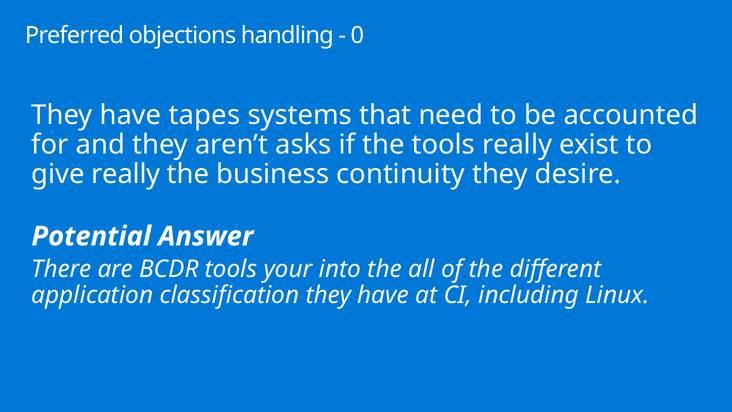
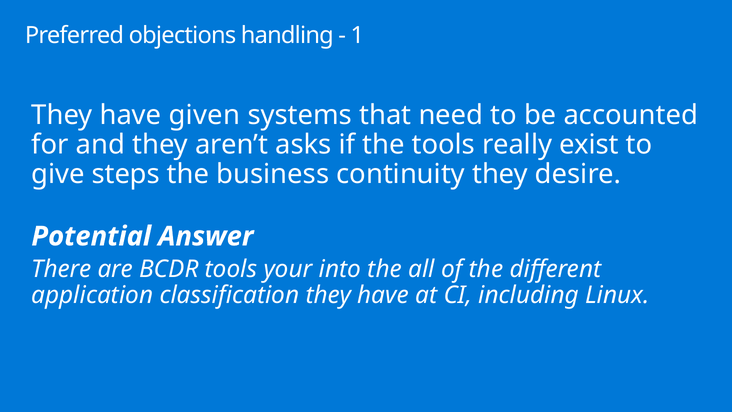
0: 0 -> 1 (357, 35)
tapes: tapes -> given (204, 115)
give really: really -> steps (126, 174)
